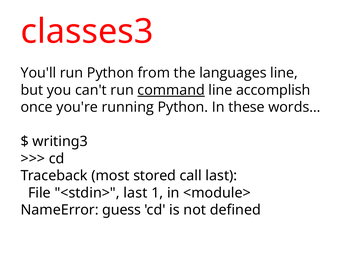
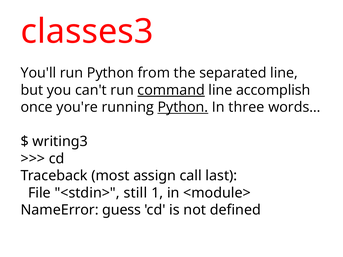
languages: languages -> separated (233, 73)
Python underline: none -> present (183, 107)
these: these -> three (246, 107)
stored: stored -> assign (155, 176)
<stdin> last: last -> still (135, 193)
